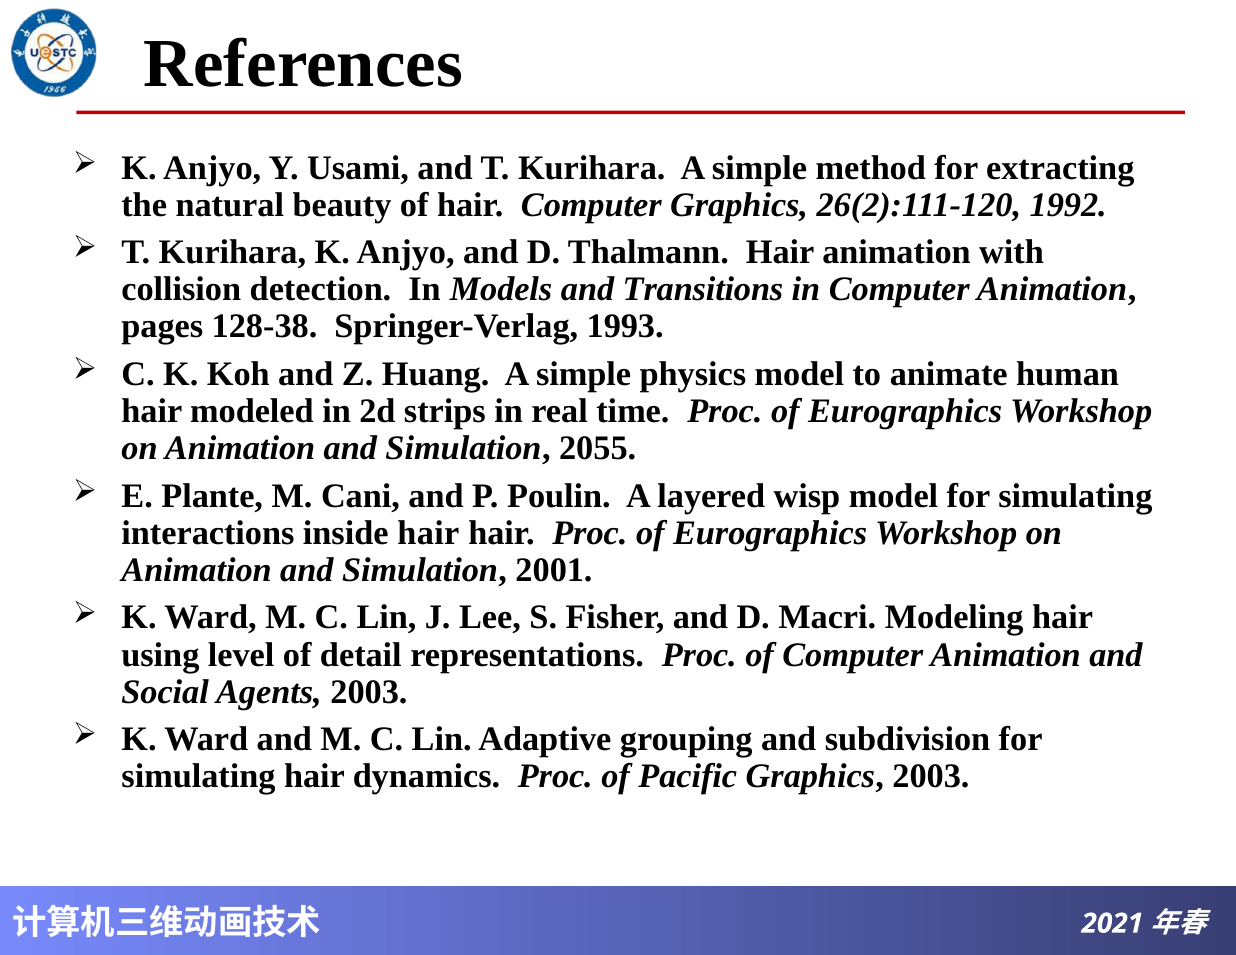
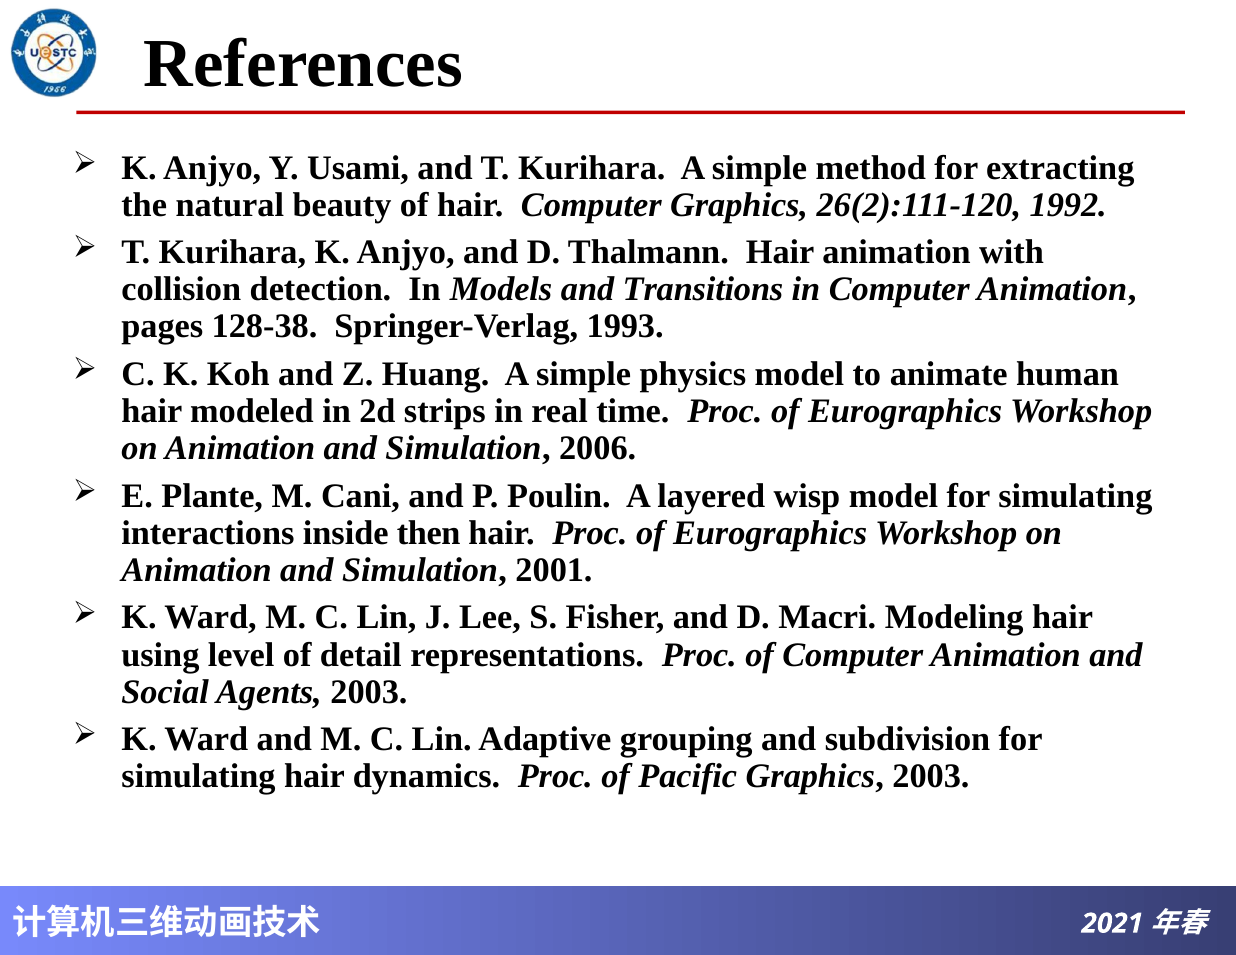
2055: 2055 -> 2006 (598, 448)
inside hair: hair -> then (429, 533)
